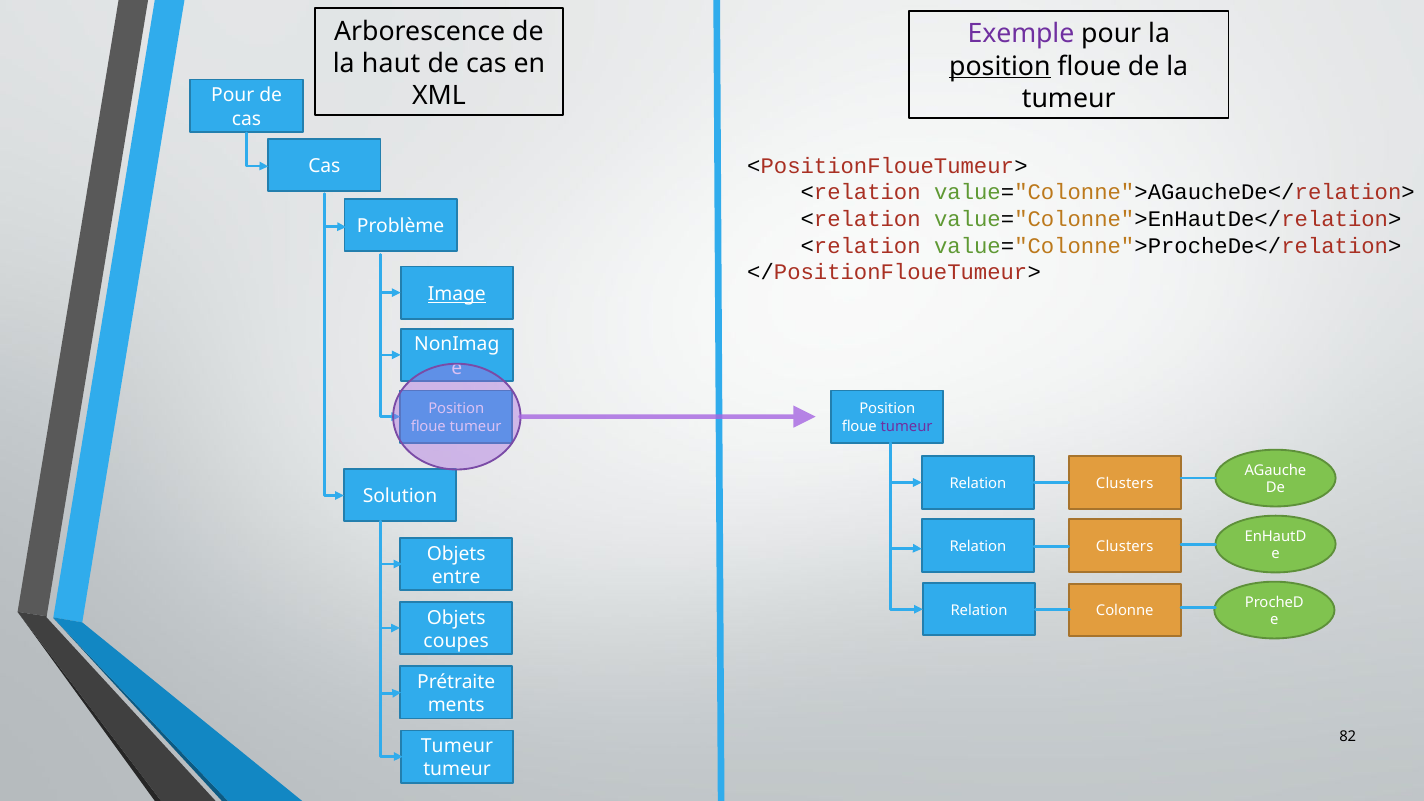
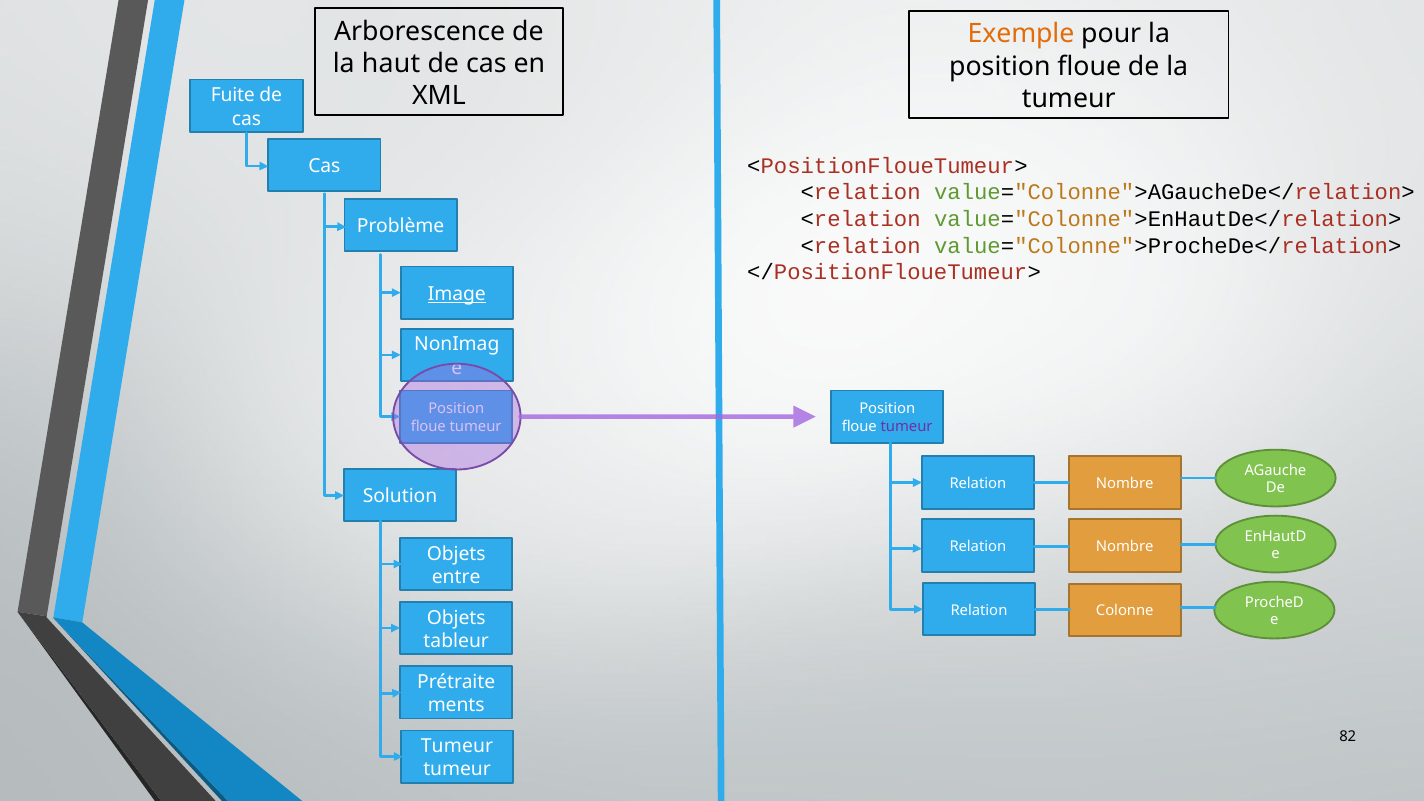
Exemple colour: purple -> orange (1021, 34)
position underline: present -> none (1000, 66)
Pour: Pour -> Fuite (233, 95)
Clusters: Clusters -> Nombre (1125, 484)
Clusters: Clusters -> Nombre (1125, 547)
coupes: coupes -> tableur (456, 641)
